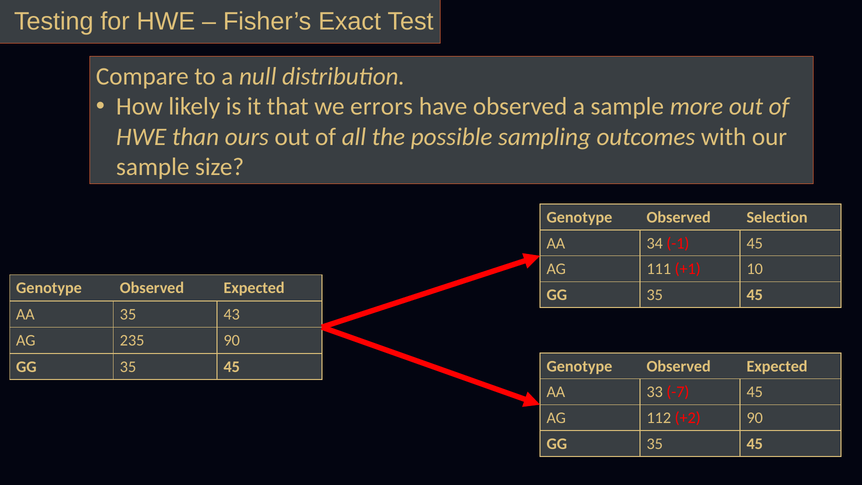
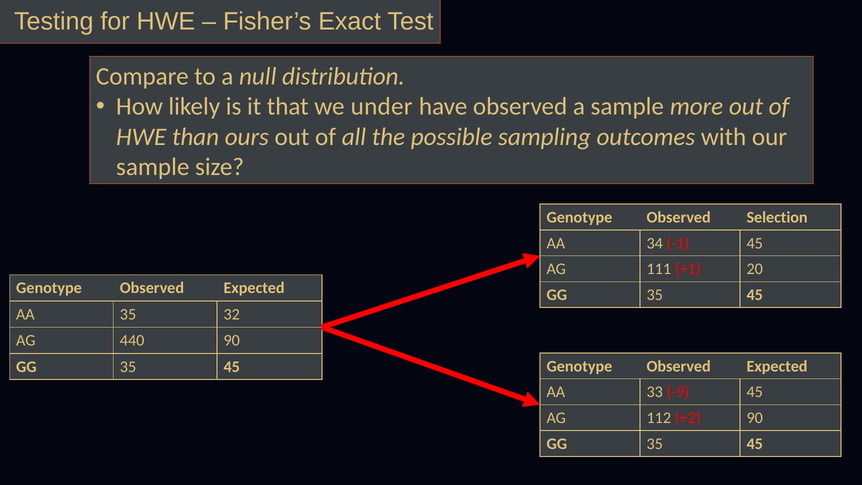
errors: errors -> under (382, 107)
10: 10 -> 20 (755, 269)
43: 43 -> 32 (232, 314)
235: 235 -> 440 (132, 340)
-7: -7 -> -9 (678, 392)
